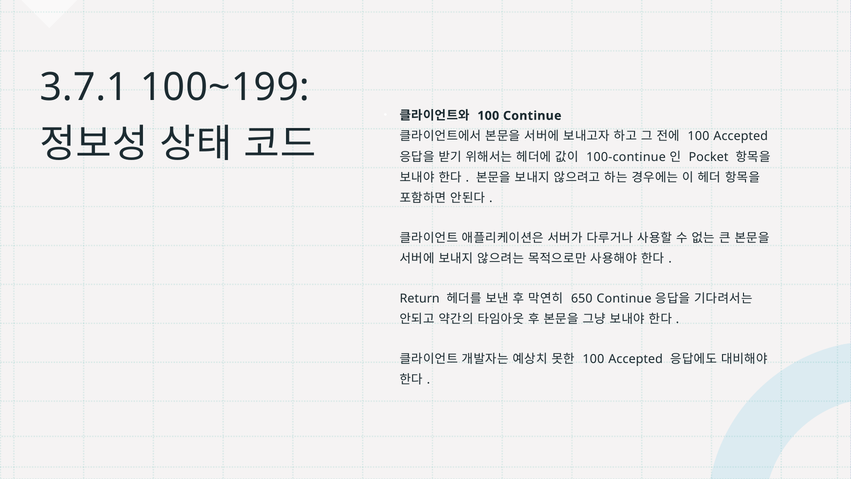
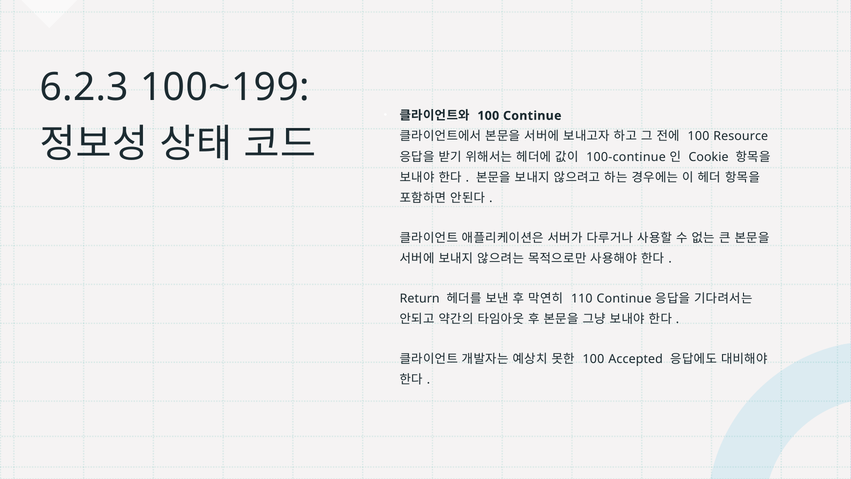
3.7.1: 3.7.1 -> 6.2.3 (84, 87)
Accepted: Accepted -> Resource (741, 136)
Pocket: Pocket -> Cookie (709, 157)
650: 650 -> 110 (582, 298)
